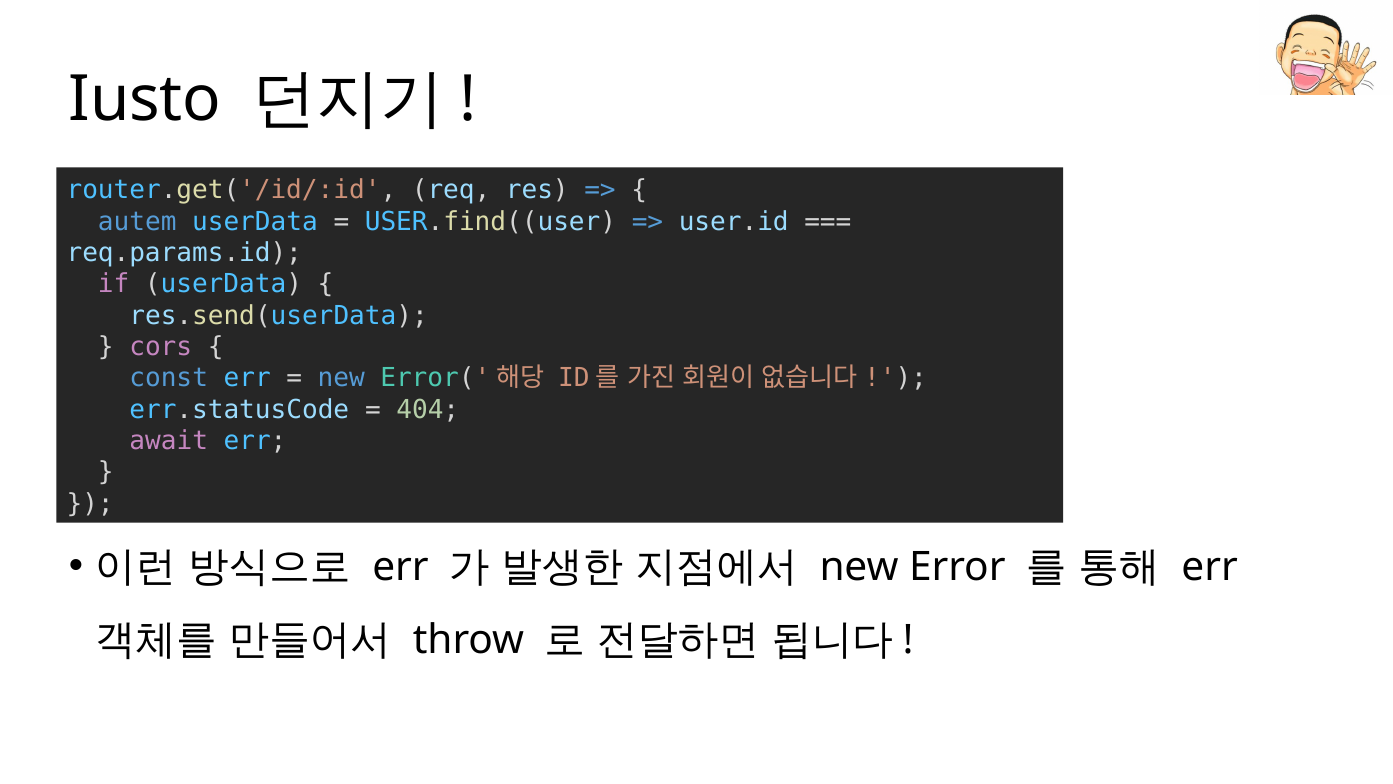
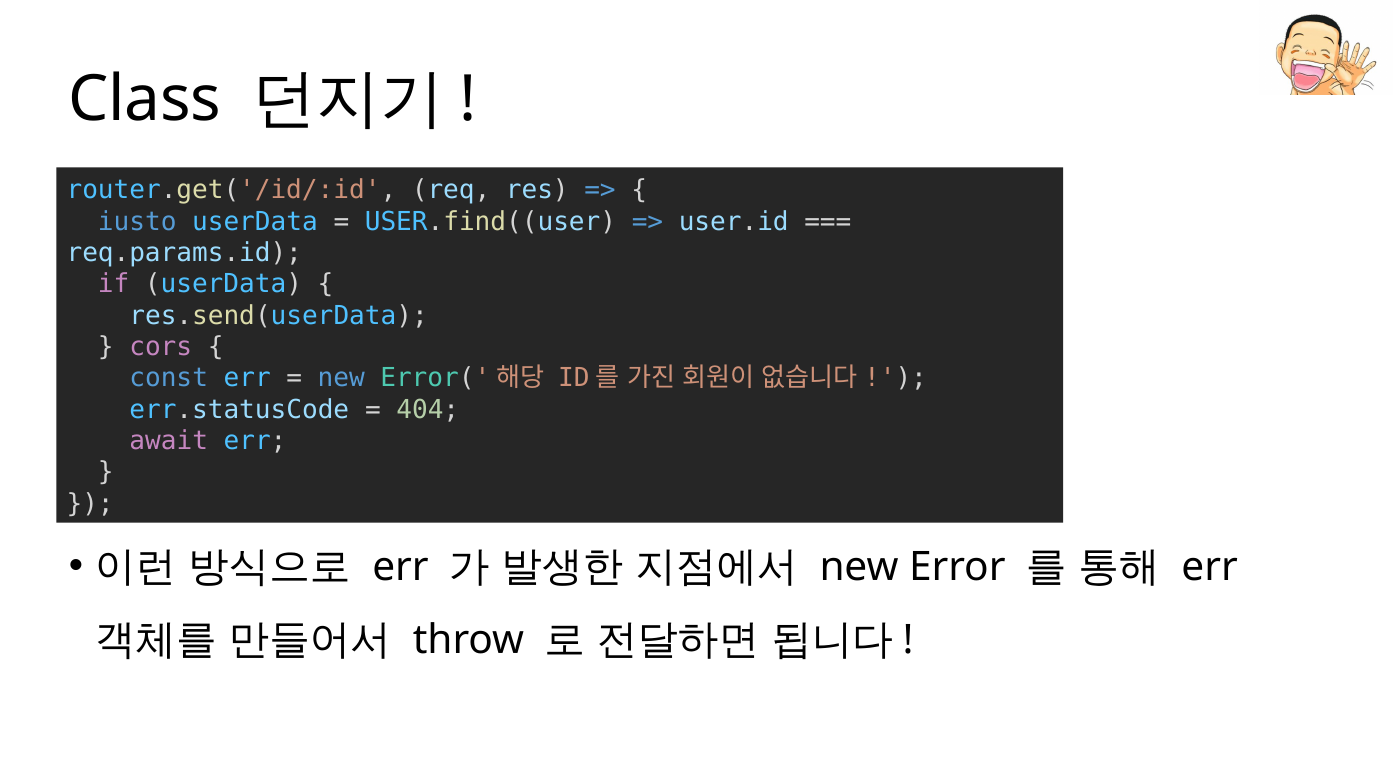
Iusto: Iusto -> Class (145, 100)
autem: autem -> iusto (137, 221)
